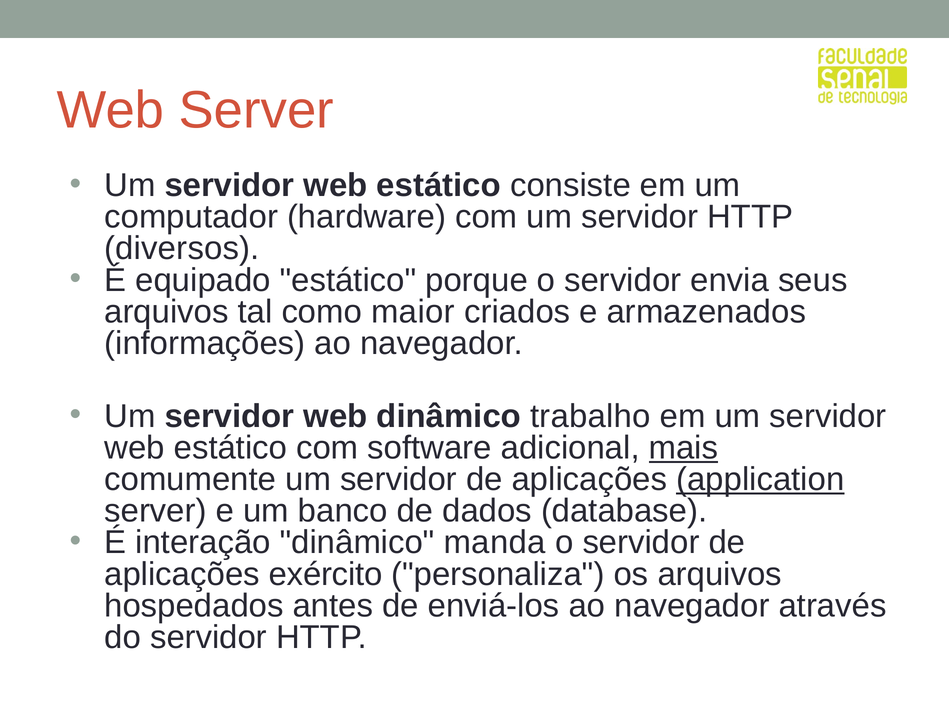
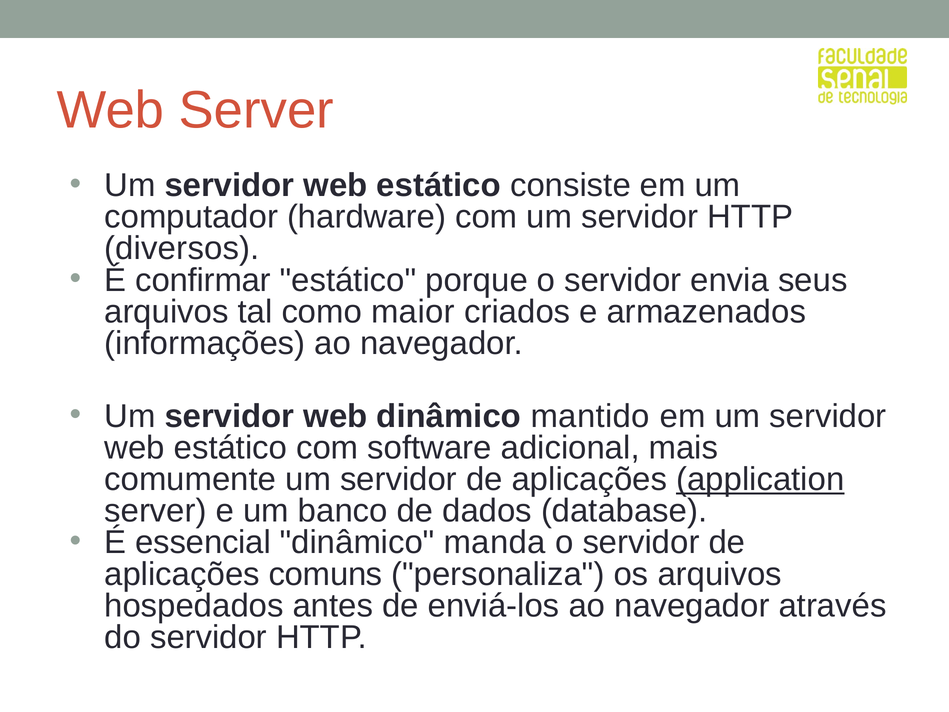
equipado: equipado -> confirmar (203, 280)
trabalho: trabalho -> mantido (590, 416)
mais underline: present -> none (684, 448)
interação: interação -> essencial (203, 542)
exército: exército -> comuns (326, 574)
